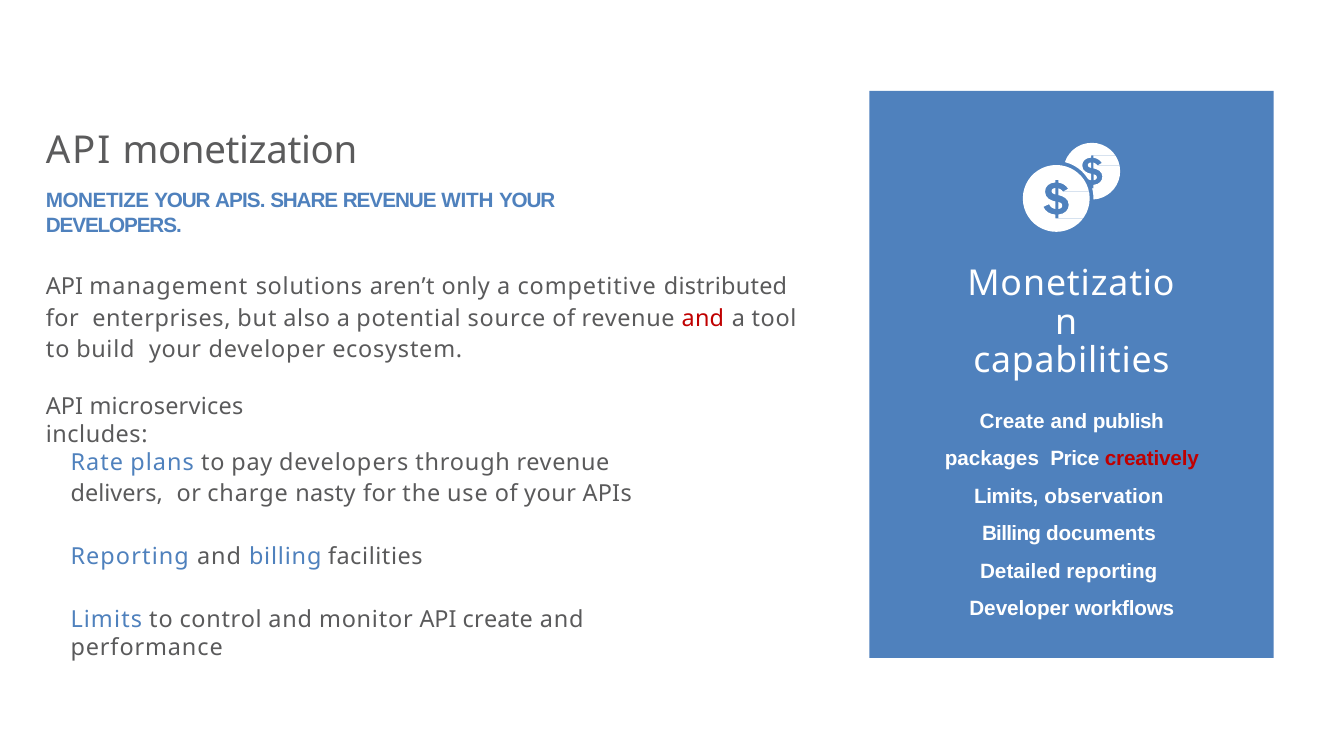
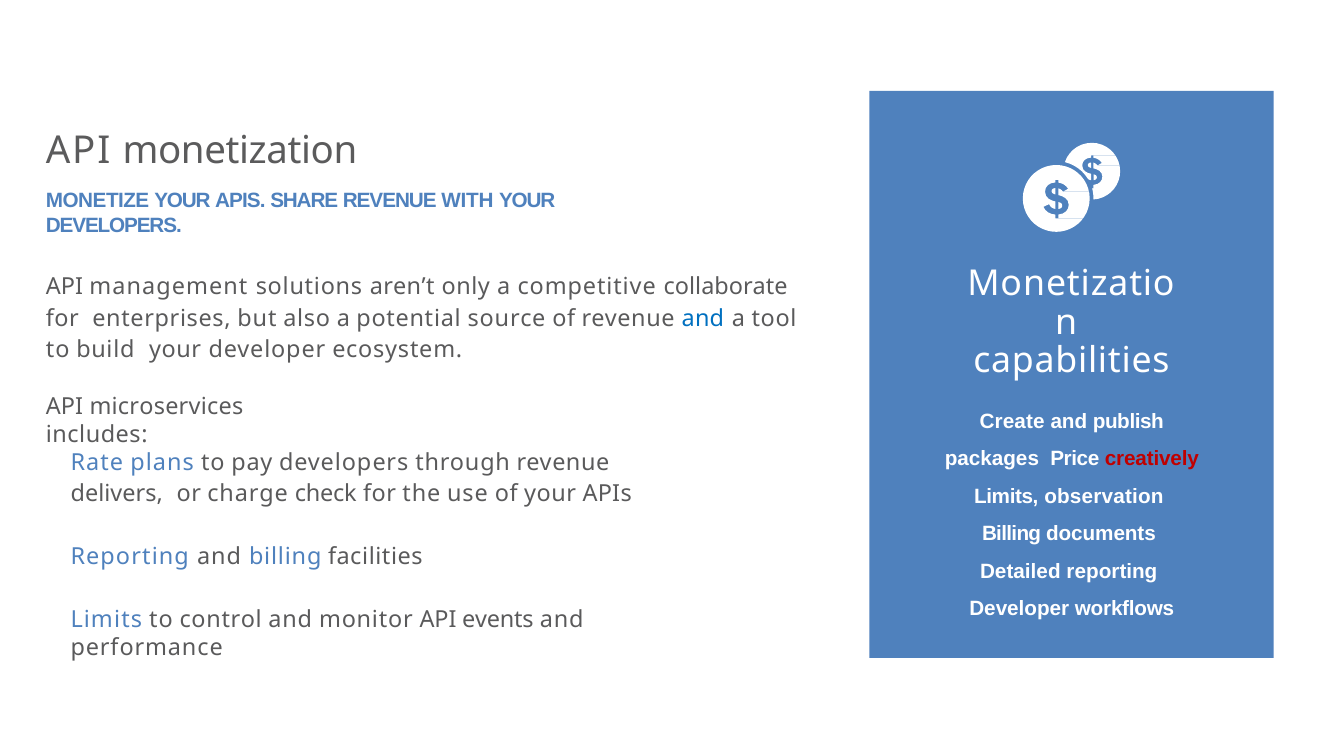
distributed: distributed -> collaborate (726, 287)
and colour: red -> blue (703, 318)
nasty: nasty -> check (326, 494)
API create: create -> events (498, 620)
